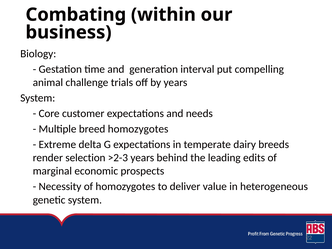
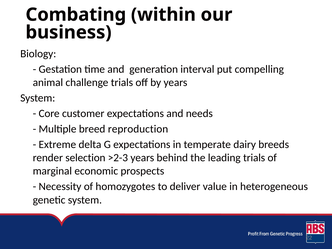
breed homozygotes: homozygotes -> reproduction (138, 129)
leading edits: edits -> trials (254, 158)
